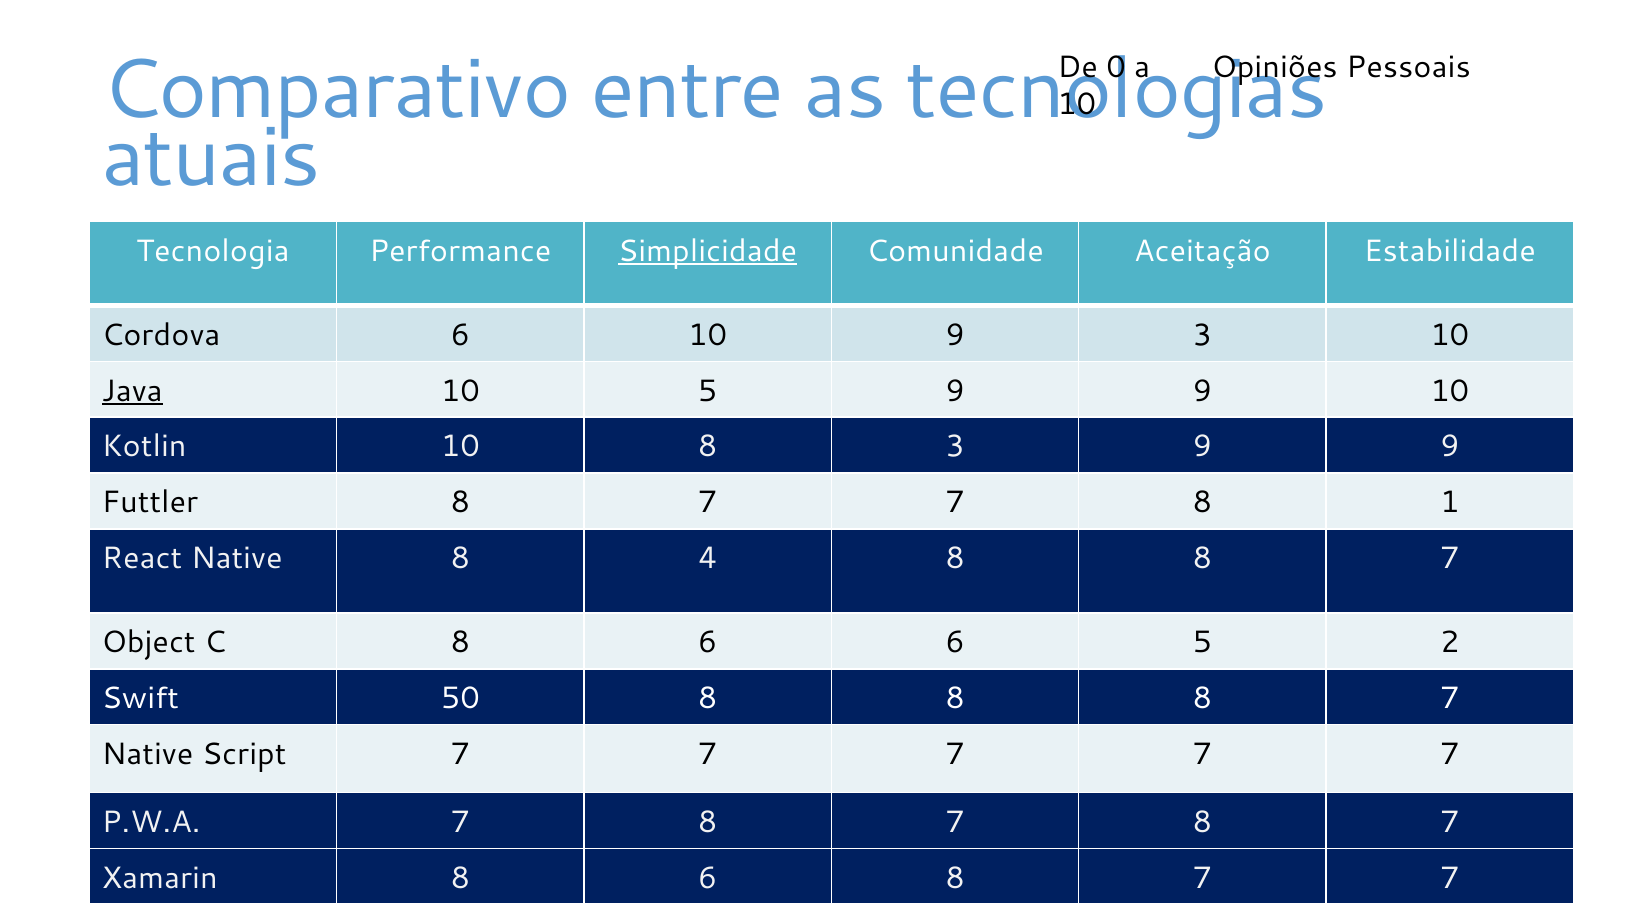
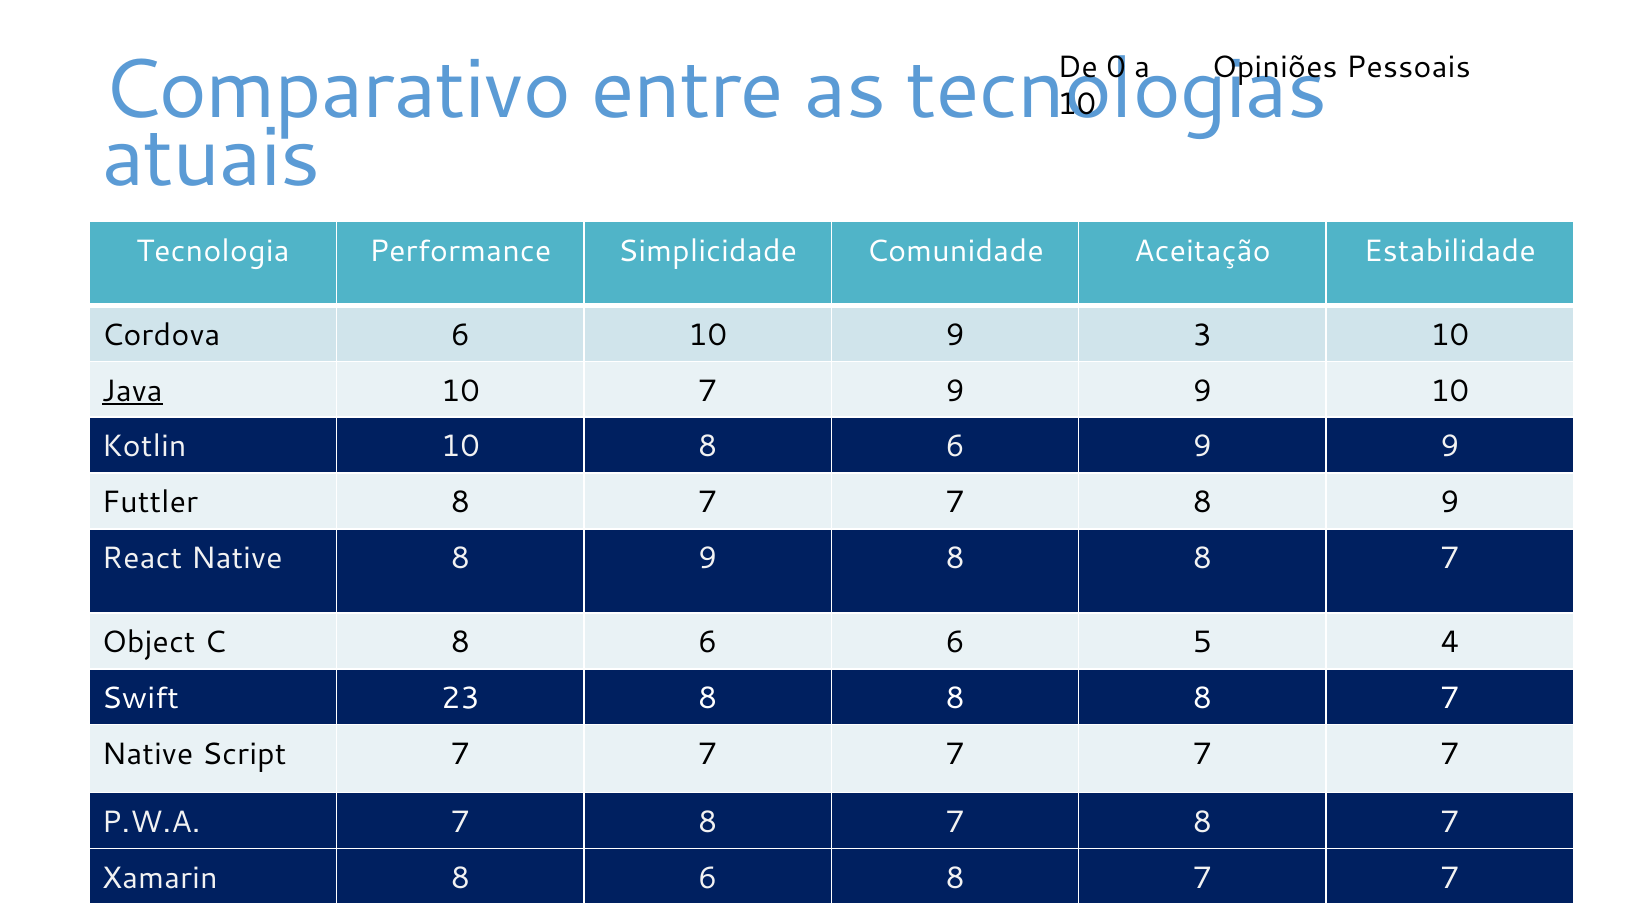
Simplicidade underline: present -> none (708, 251)
10 5: 5 -> 7 (708, 391)
10 8 3: 3 -> 6 (955, 447)
7 8 1: 1 -> 9 (1450, 503)
Native 8 4: 4 -> 9 (708, 558)
2: 2 -> 4 (1450, 643)
50: 50 -> 23 (460, 698)
